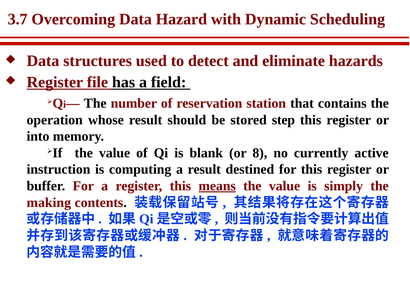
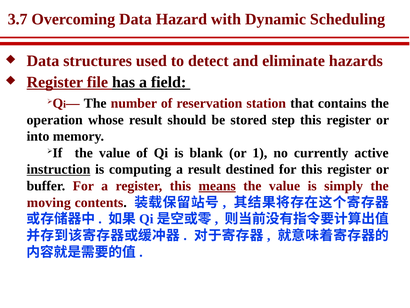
8: 8 -> 1 (260, 153)
instruction underline: none -> present (59, 169)
making: making -> moving (49, 202)
